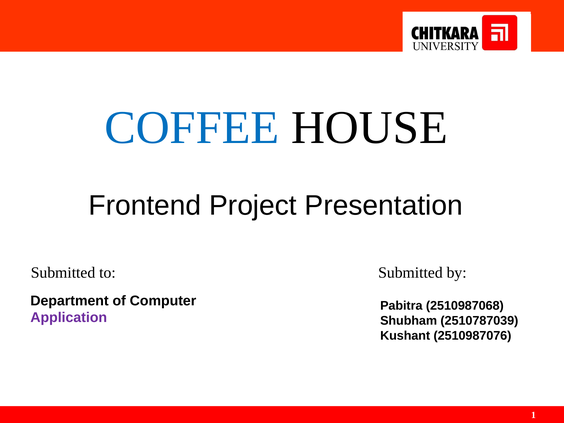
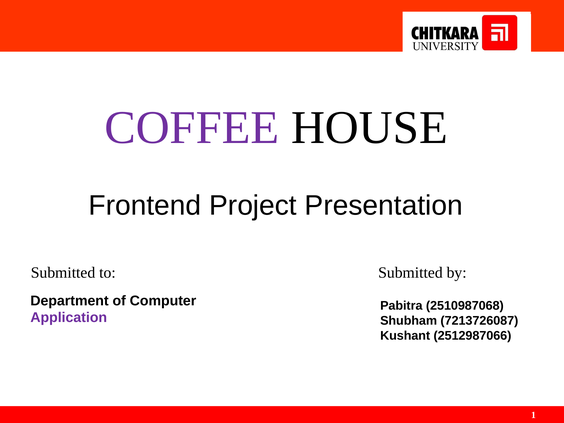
COFFEE colour: blue -> purple (192, 128)
2510787039: 2510787039 -> 7213726087 (479, 321)
2510987076: 2510987076 -> 2512987066 (472, 336)
